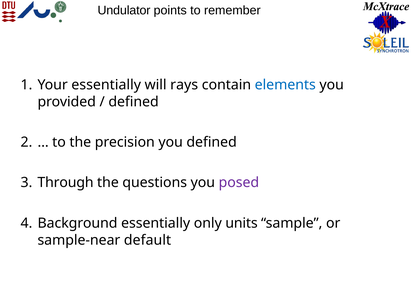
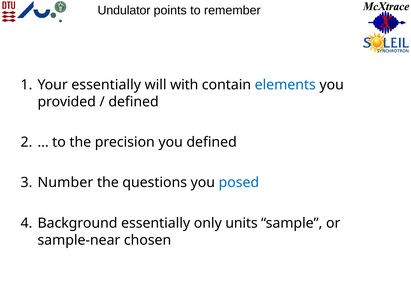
rays: rays -> with (184, 85)
Through: Through -> Number (65, 183)
posed colour: purple -> blue (239, 183)
default: default -> chosen (148, 240)
